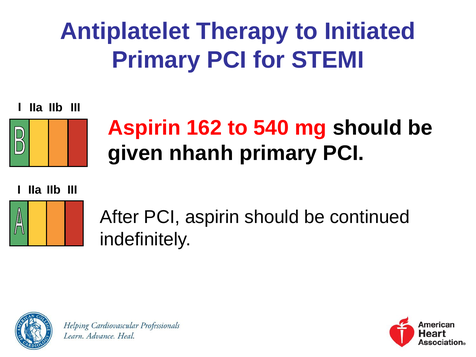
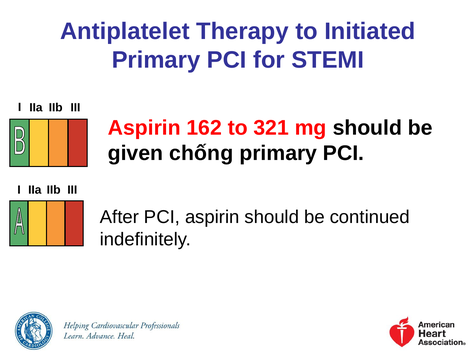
540: 540 -> 321 (271, 128)
nhanh: nhanh -> chống (201, 153)
